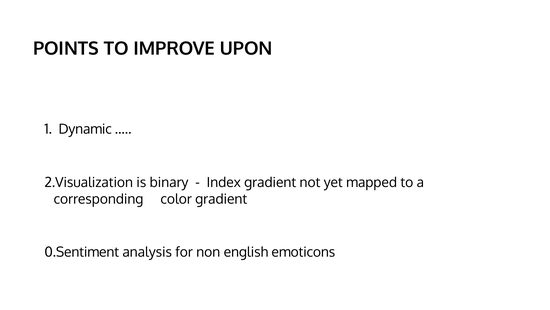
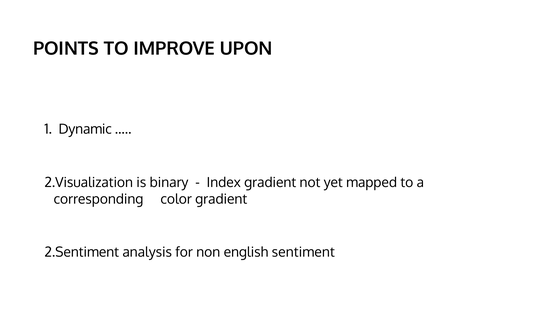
0.Sentiment: 0.Sentiment -> 2.Sentiment (82, 252)
emoticons: emoticons -> sentiment (303, 252)
